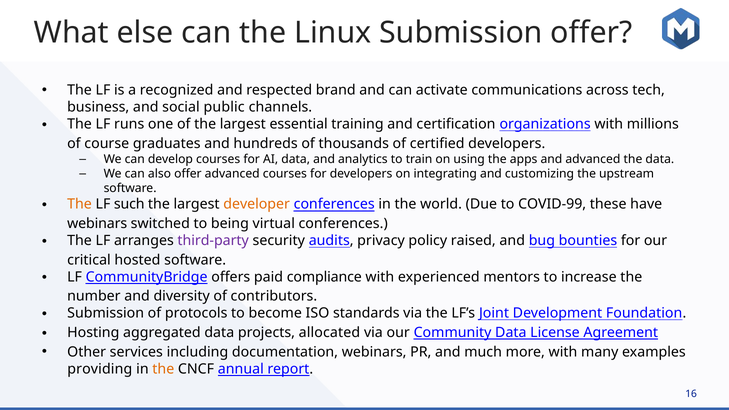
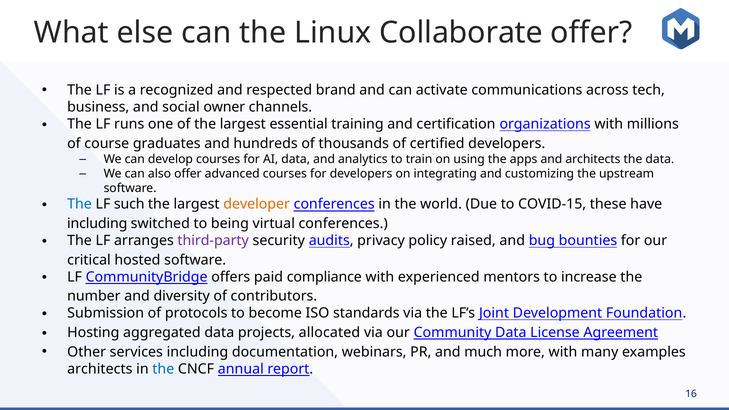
Linux Submission: Submission -> Collaborate (461, 33)
public: public -> owner (224, 107)
and advanced: advanced -> architects (593, 159)
The colour: orange -> blue (80, 204)
COVID-99: COVID-99 -> COVID-15 (552, 204)
webinars: webinars -> including (97, 224)
providing: providing -> architects (100, 369)
the colour: orange -> blue (163, 369)
